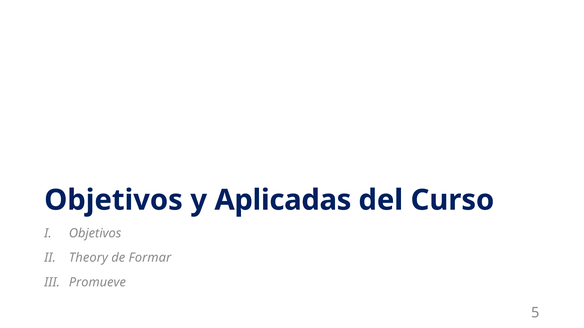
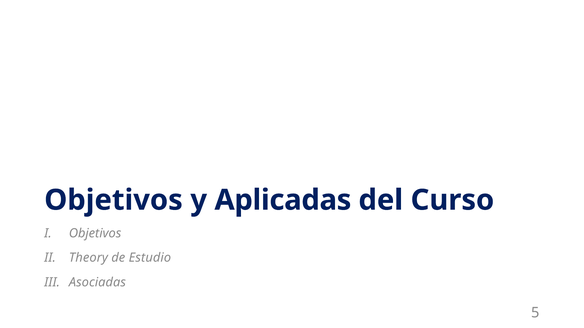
Formar: Formar -> Estudio (150, 258)
Promueve: Promueve -> Asociadas (97, 283)
